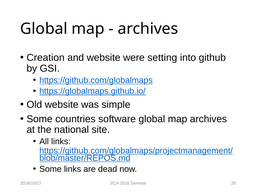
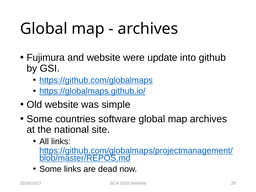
Creation: Creation -> Fujimura (46, 58)
setting: setting -> update (162, 58)
